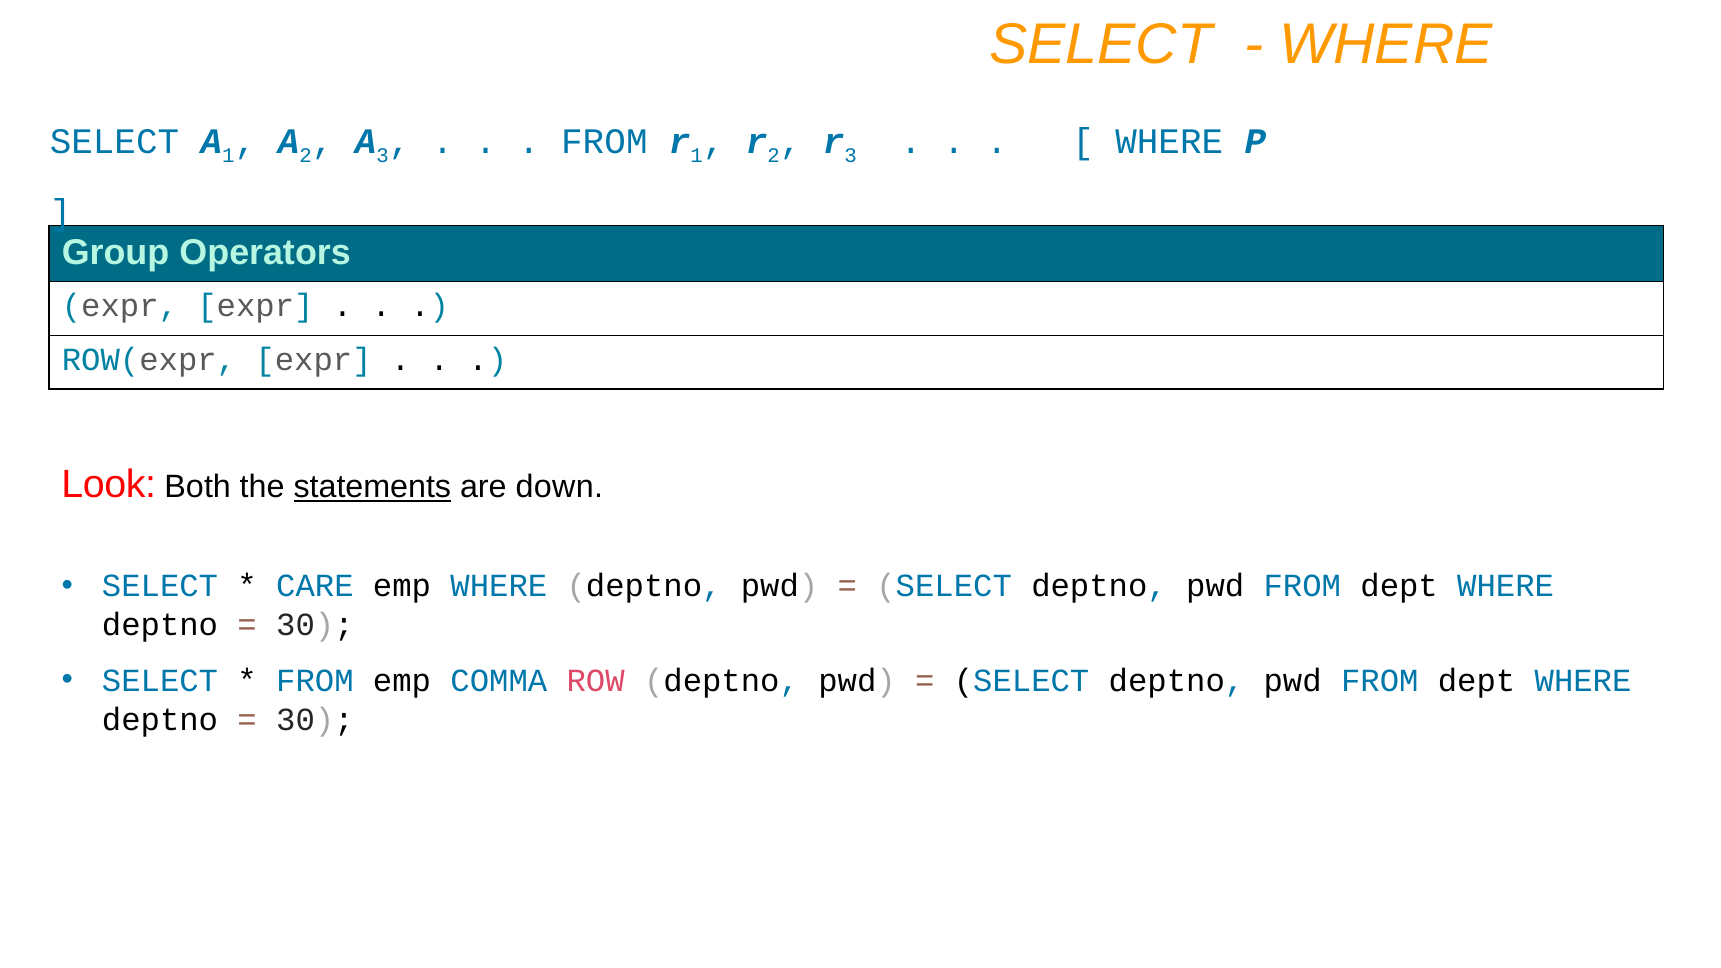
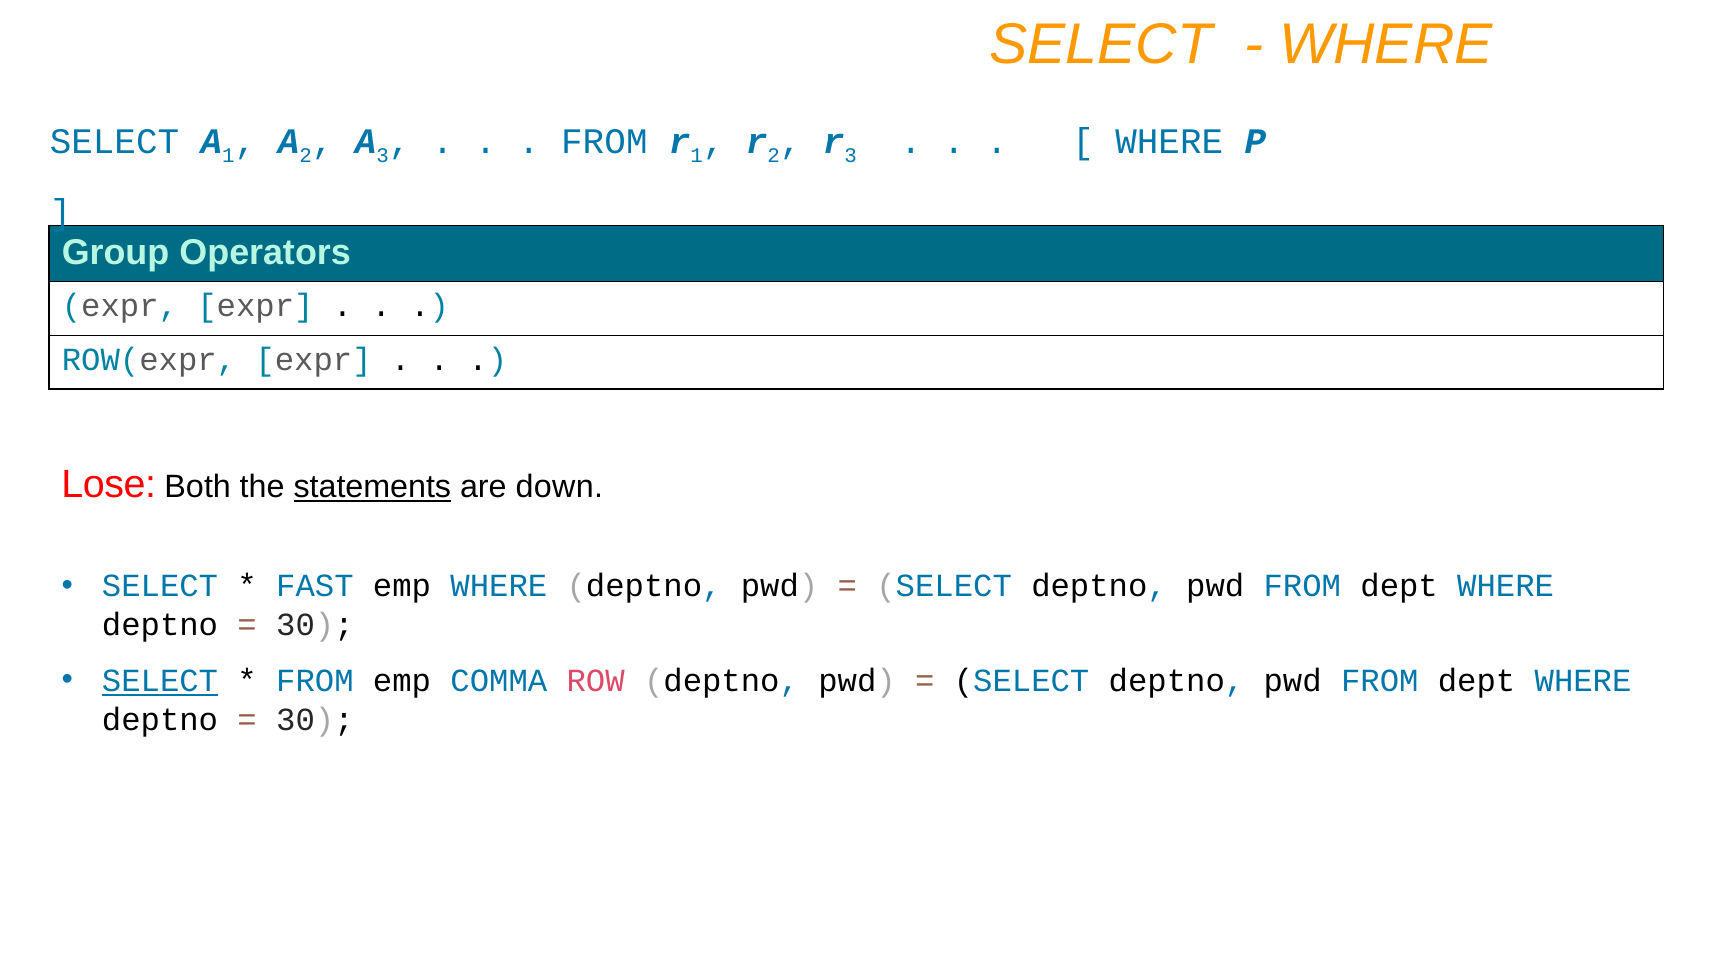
Look: Look -> Lose (109, 485)
CARE: CARE -> FAST (315, 586)
SELECT underline: none -> present (160, 681)
